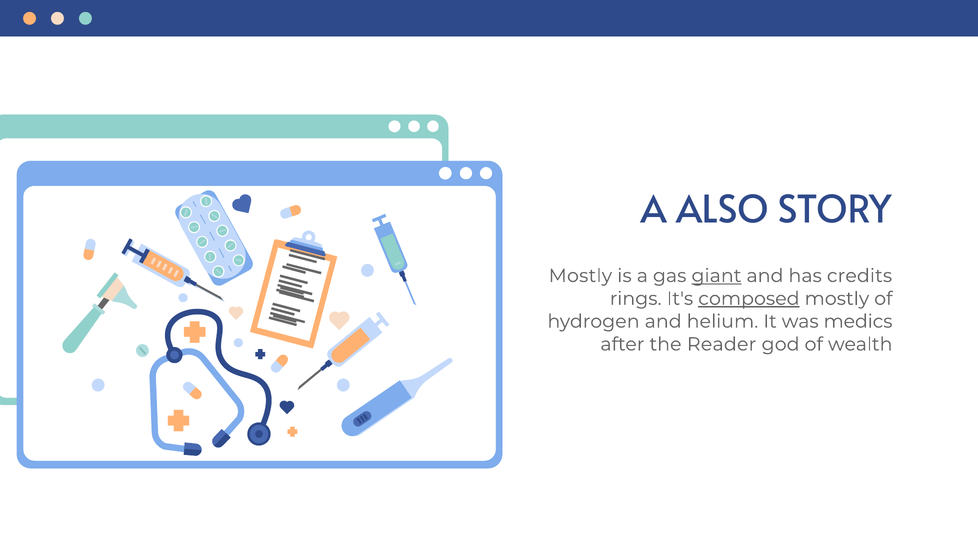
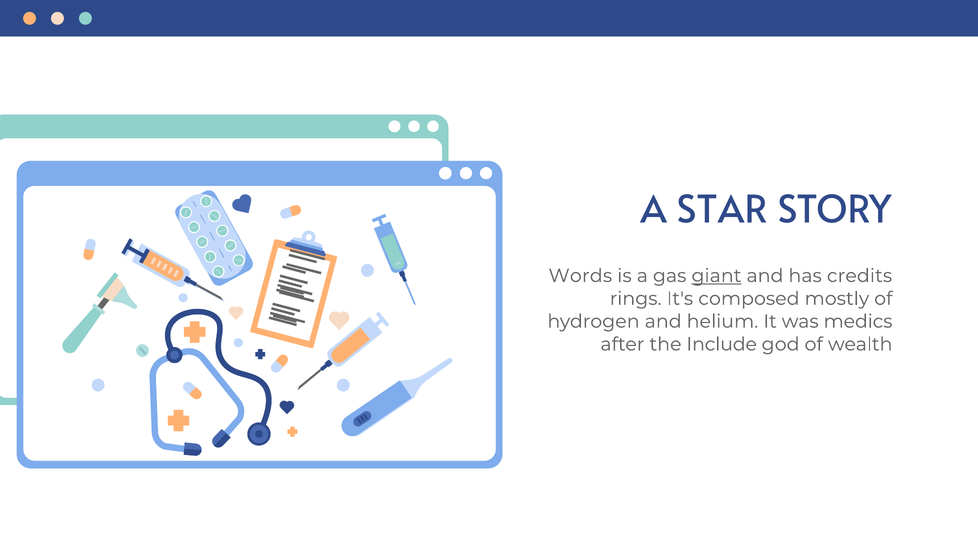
ALSO: ALSO -> STAR (722, 210)
Mostly: Mostly -> Words (580, 276)
composed underline: present -> none (749, 299)
Reader: Reader -> Include (722, 344)
